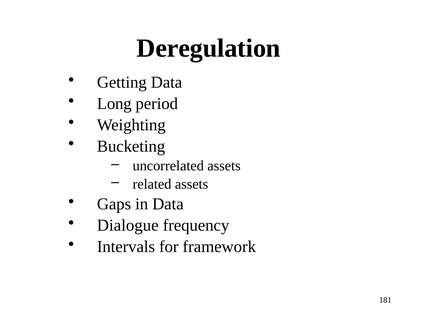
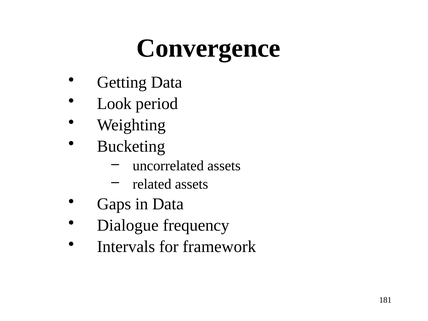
Deregulation: Deregulation -> Convergence (209, 48)
Long: Long -> Look (114, 104)
